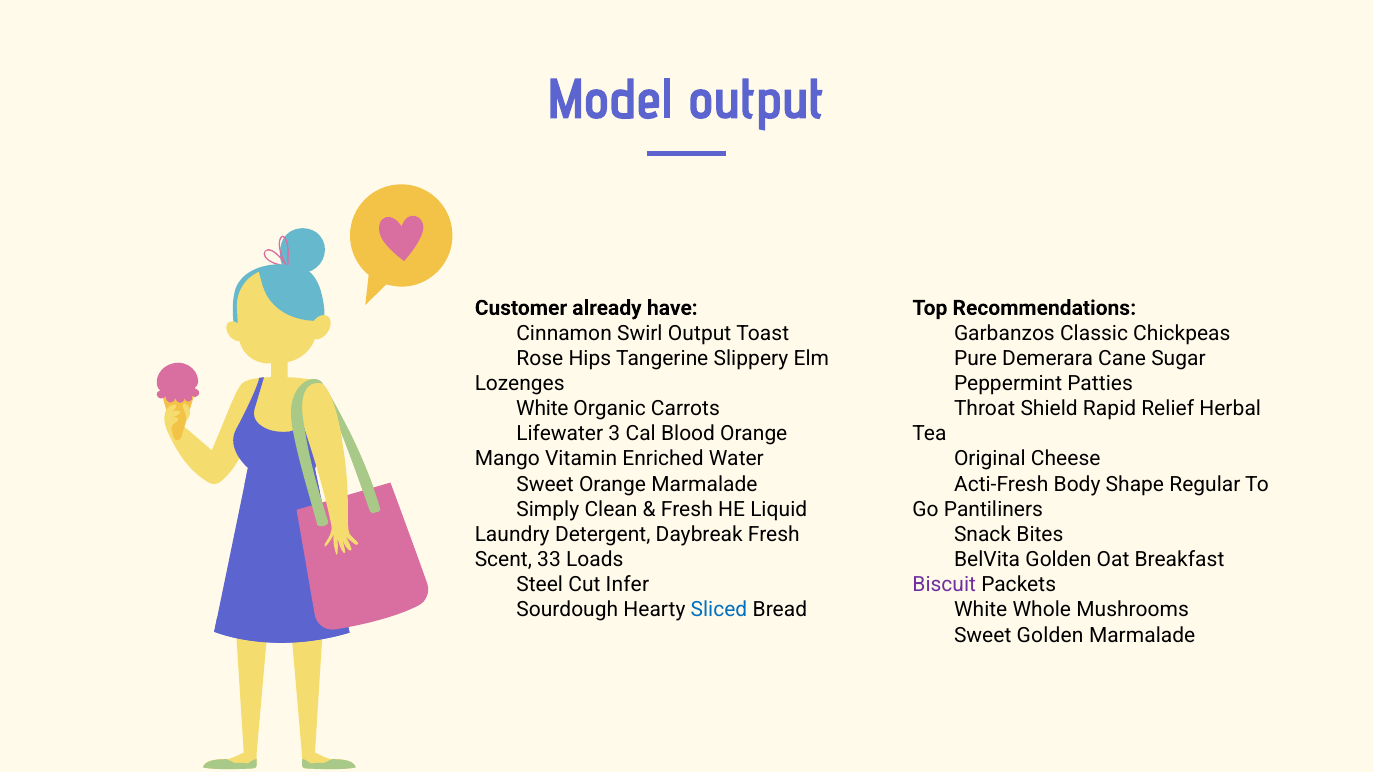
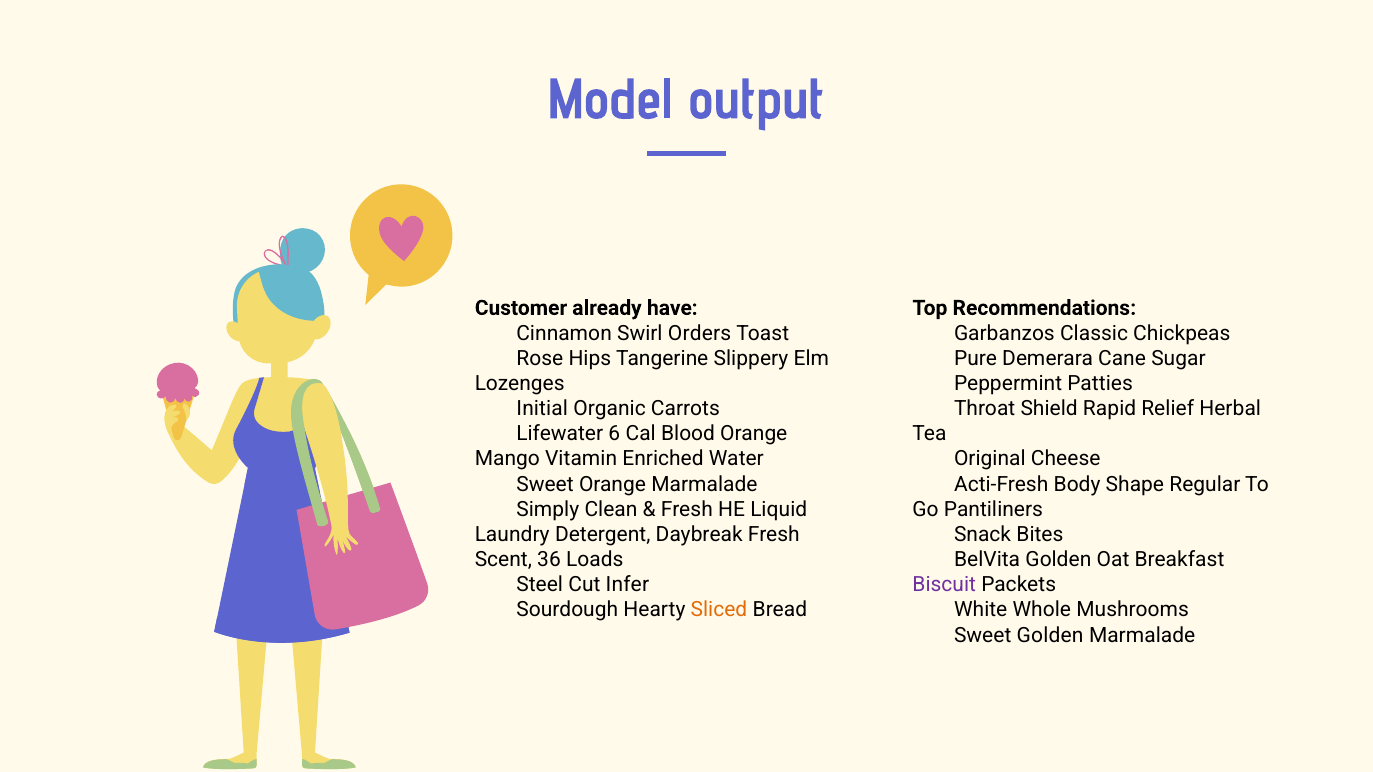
Swirl Output: Output -> Orders (700, 333)
White: White -> Initial (542, 409)
3: 3 -> 6 (614, 434)
33: 33 -> 36 (549, 560)
Sliced colour: blue -> orange (719, 610)
